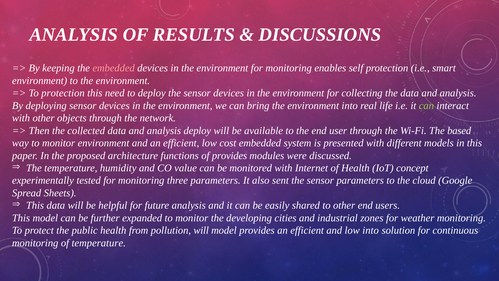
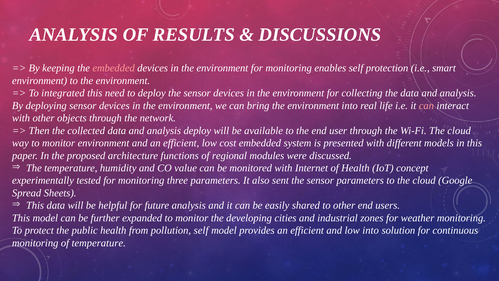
To protection: protection -> integrated (63, 93)
can colour: light green -> pink (426, 105)
Wi-Fi The based: based -> cloud (459, 130)
of provides: provides -> regional (229, 155)
pollution will: will -> self (201, 230)
